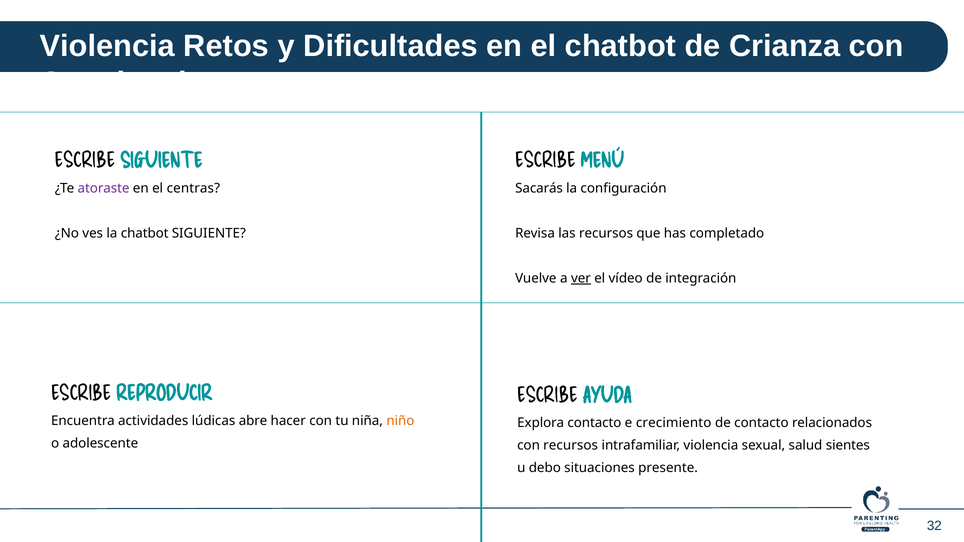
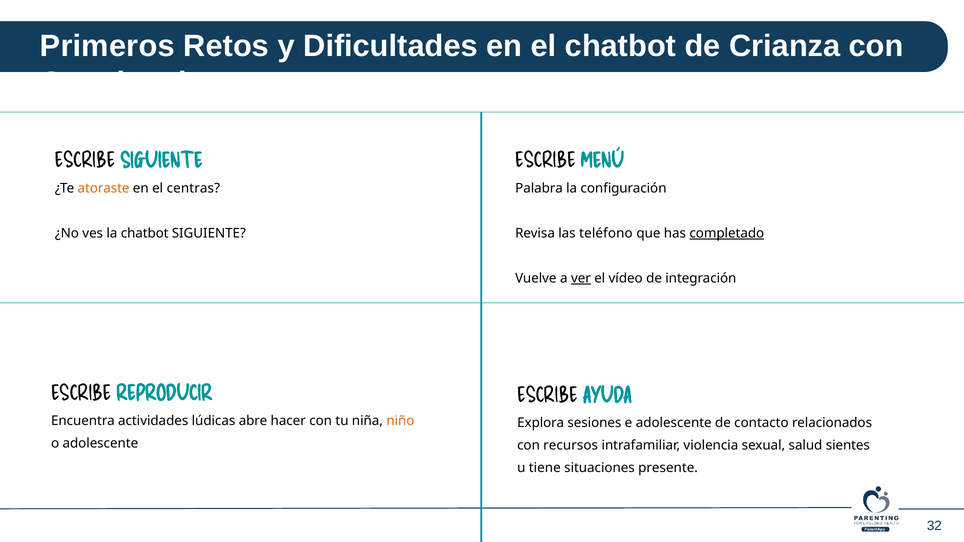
Violencia: Violencia -> Primeros (107, 46)
atoraste colour: purple -> orange (104, 188)
Sacarás: Sacarás -> Palabra (539, 188)
las recursos: recursos -> teléfono (606, 233)
completado underline: none -> present (727, 233)
Explora contacto: contacto -> sesiones (594, 423)
e crecimiento: crecimiento -> adolescente (674, 423)
debo: debo -> tiene (545, 468)
